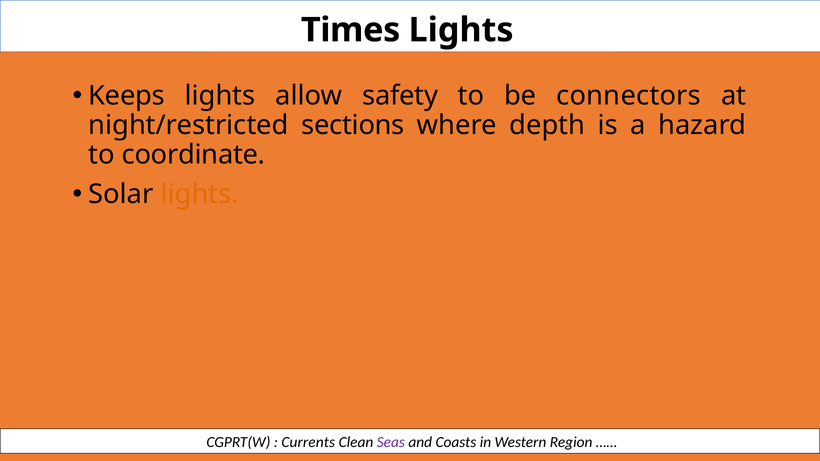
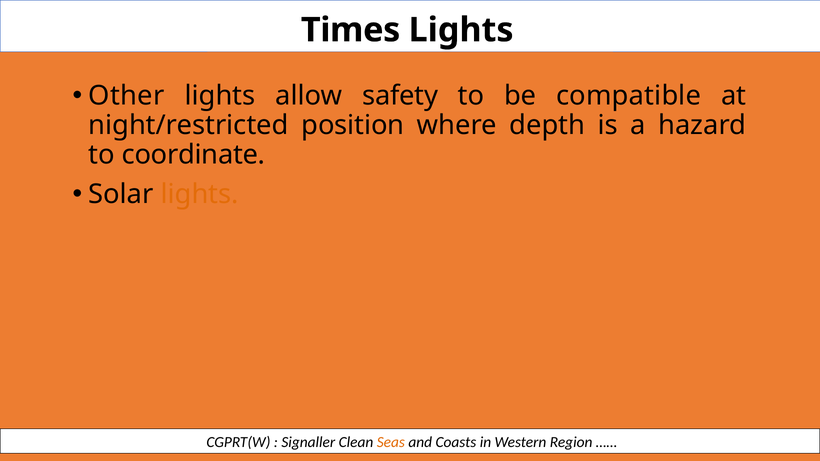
Keeps: Keeps -> Other (126, 96)
connectors: connectors -> compatible (629, 96)
sections: sections -> position (353, 125)
Currents: Currents -> Signaller (308, 442)
Seas colour: purple -> orange (391, 442)
